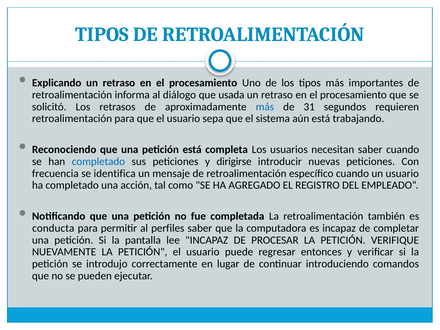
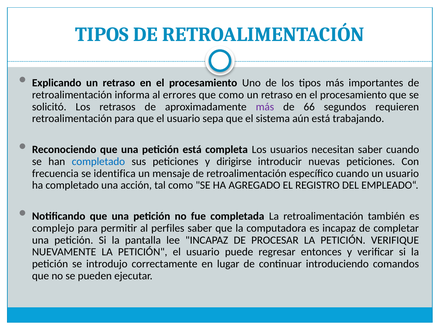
diálogo: diálogo -> errores (179, 95)
que usada: usada -> como (231, 95)
más colour: blue -> purple (265, 107)
31: 31 -> 66 (309, 107)
conducta: conducta -> complejo (53, 228)
